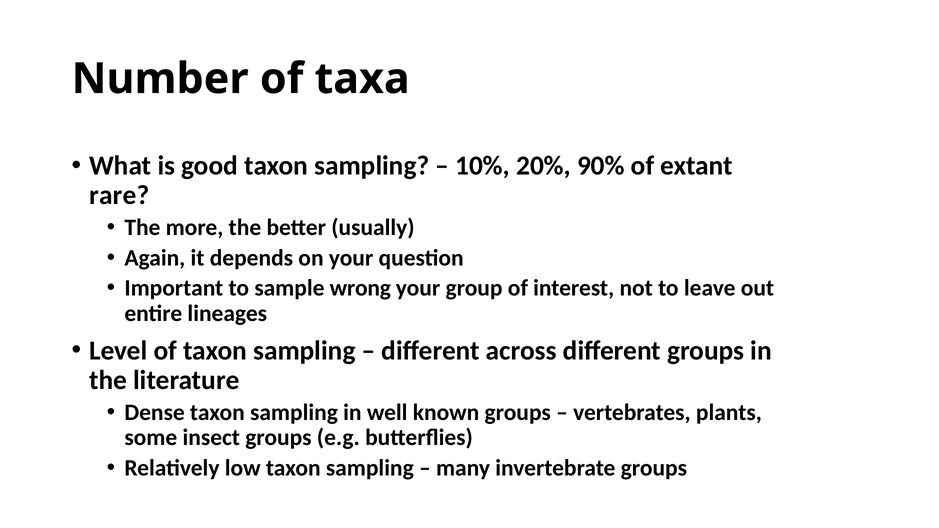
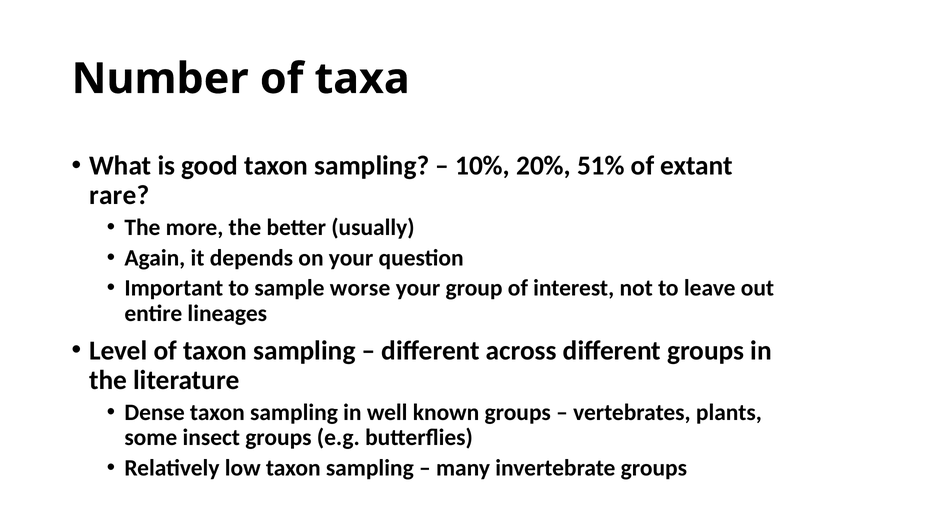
90%: 90% -> 51% (601, 166)
wrong: wrong -> worse (360, 288)
